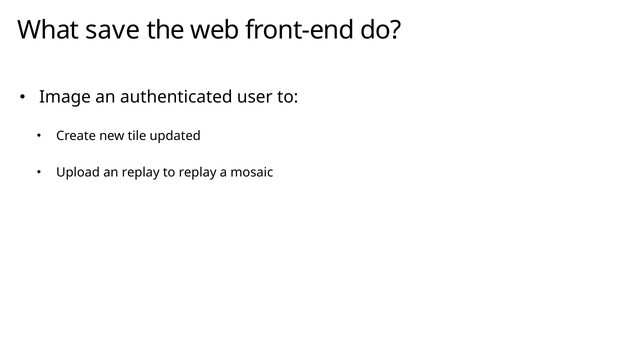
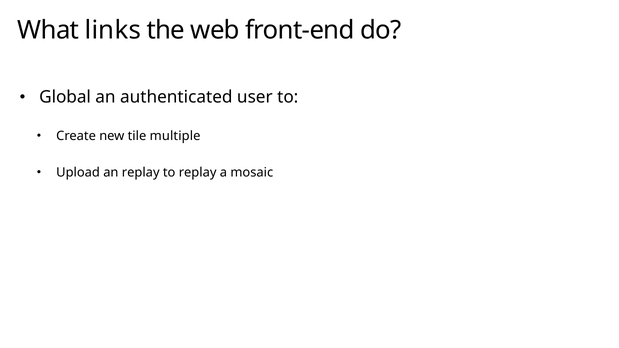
save: save -> links (113, 30)
Image: Image -> Global (65, 97)
updated: updated -> multiple (175, 136)
